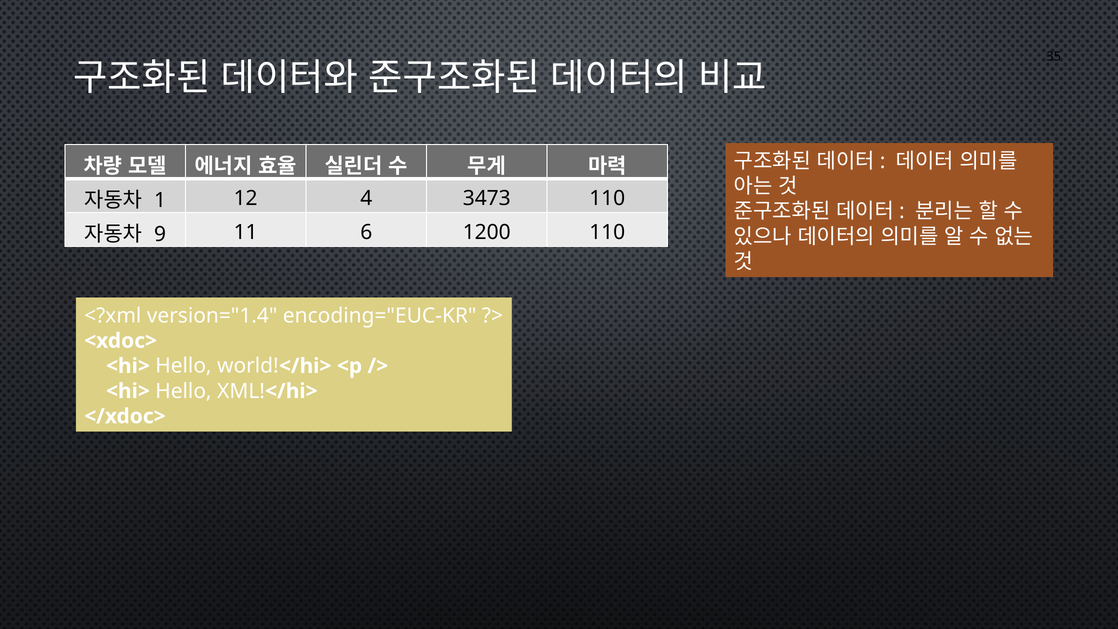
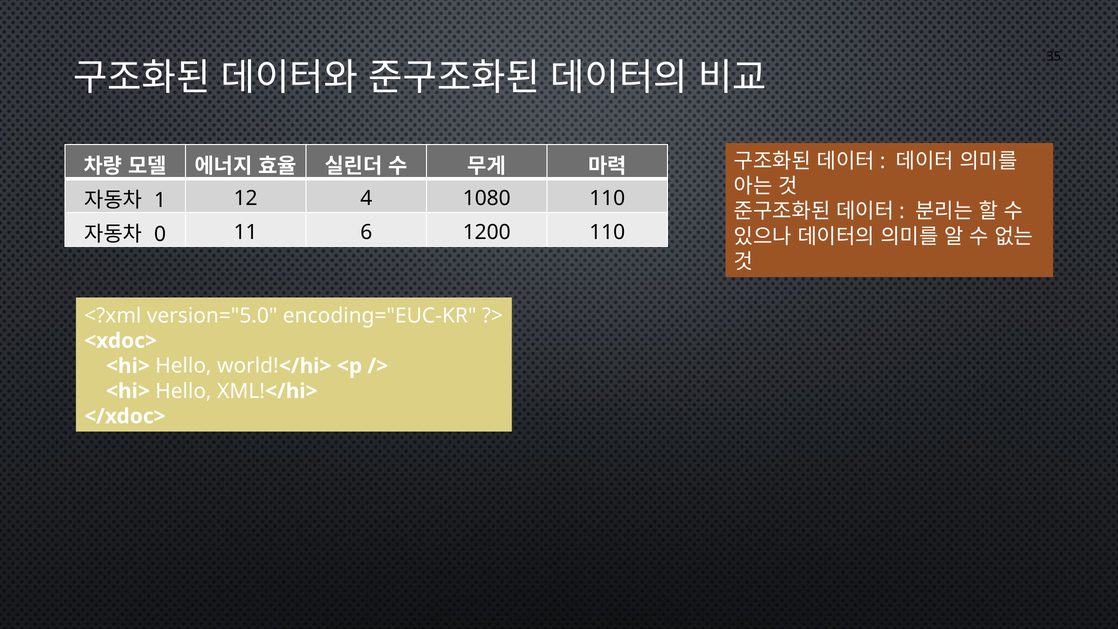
3473: 3473 -> 1080 (487, 198)
9: 9 -> 0 (160, 234)
version="1.4: version="1.4 -> version="5.0 (212, 316)
